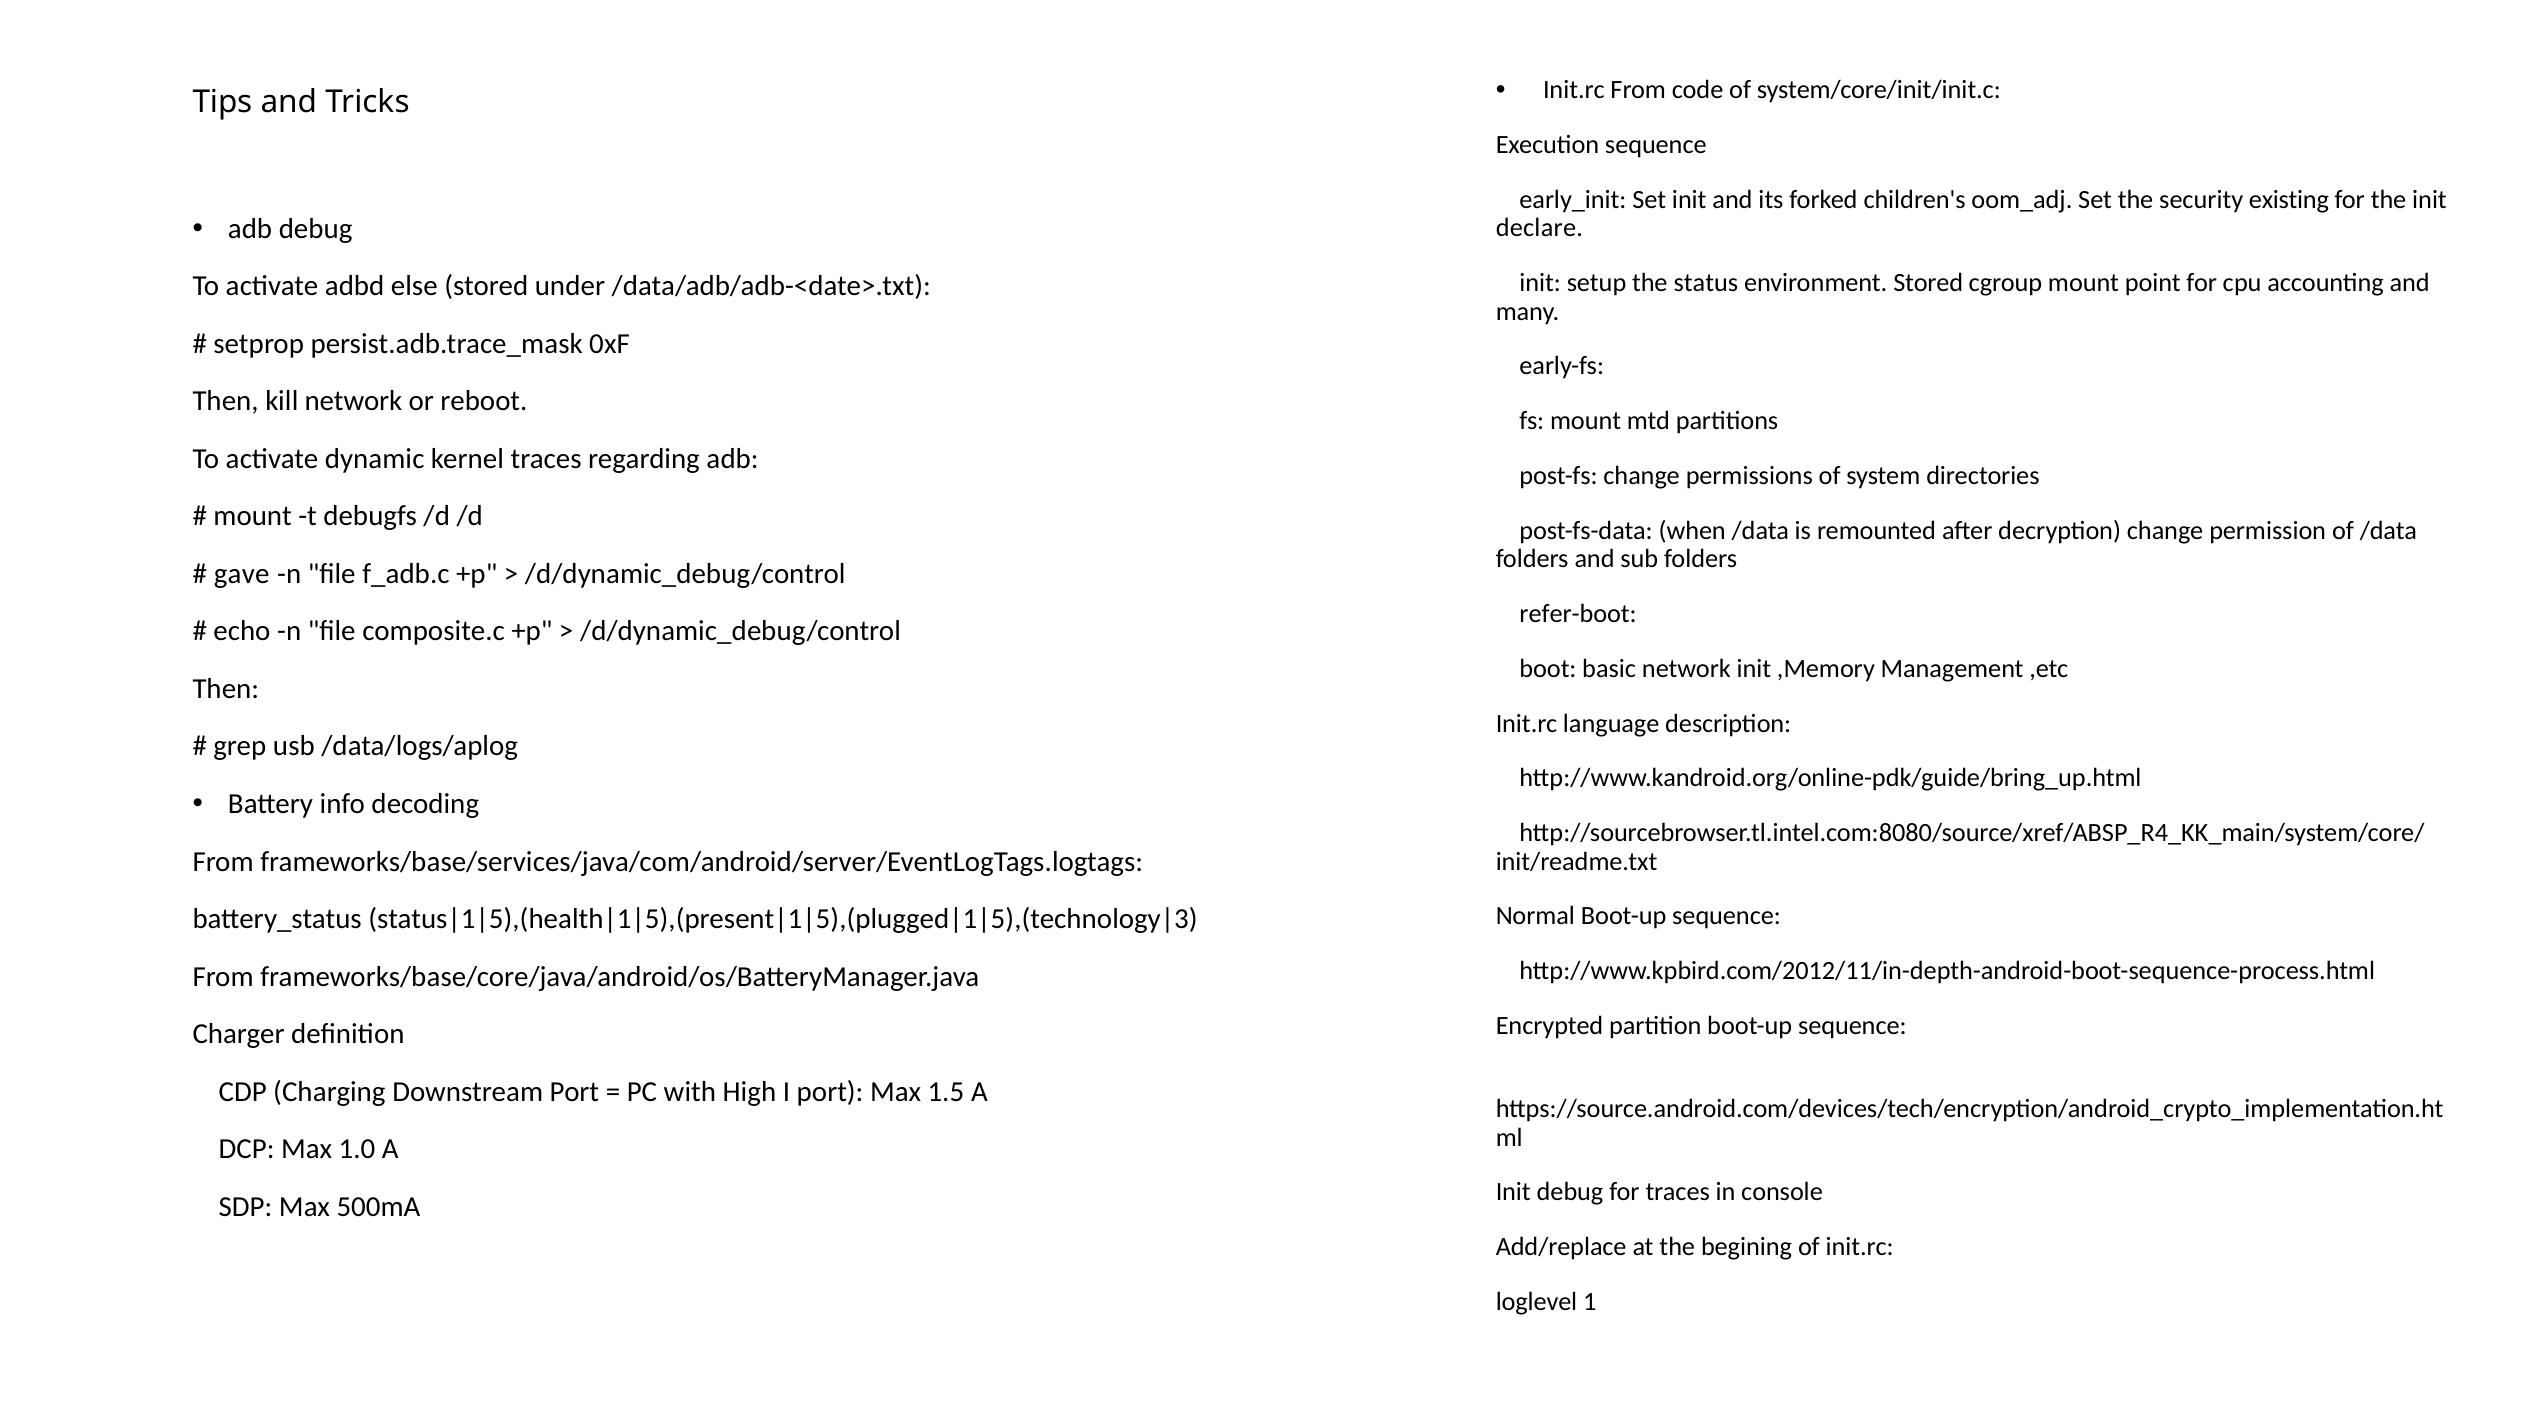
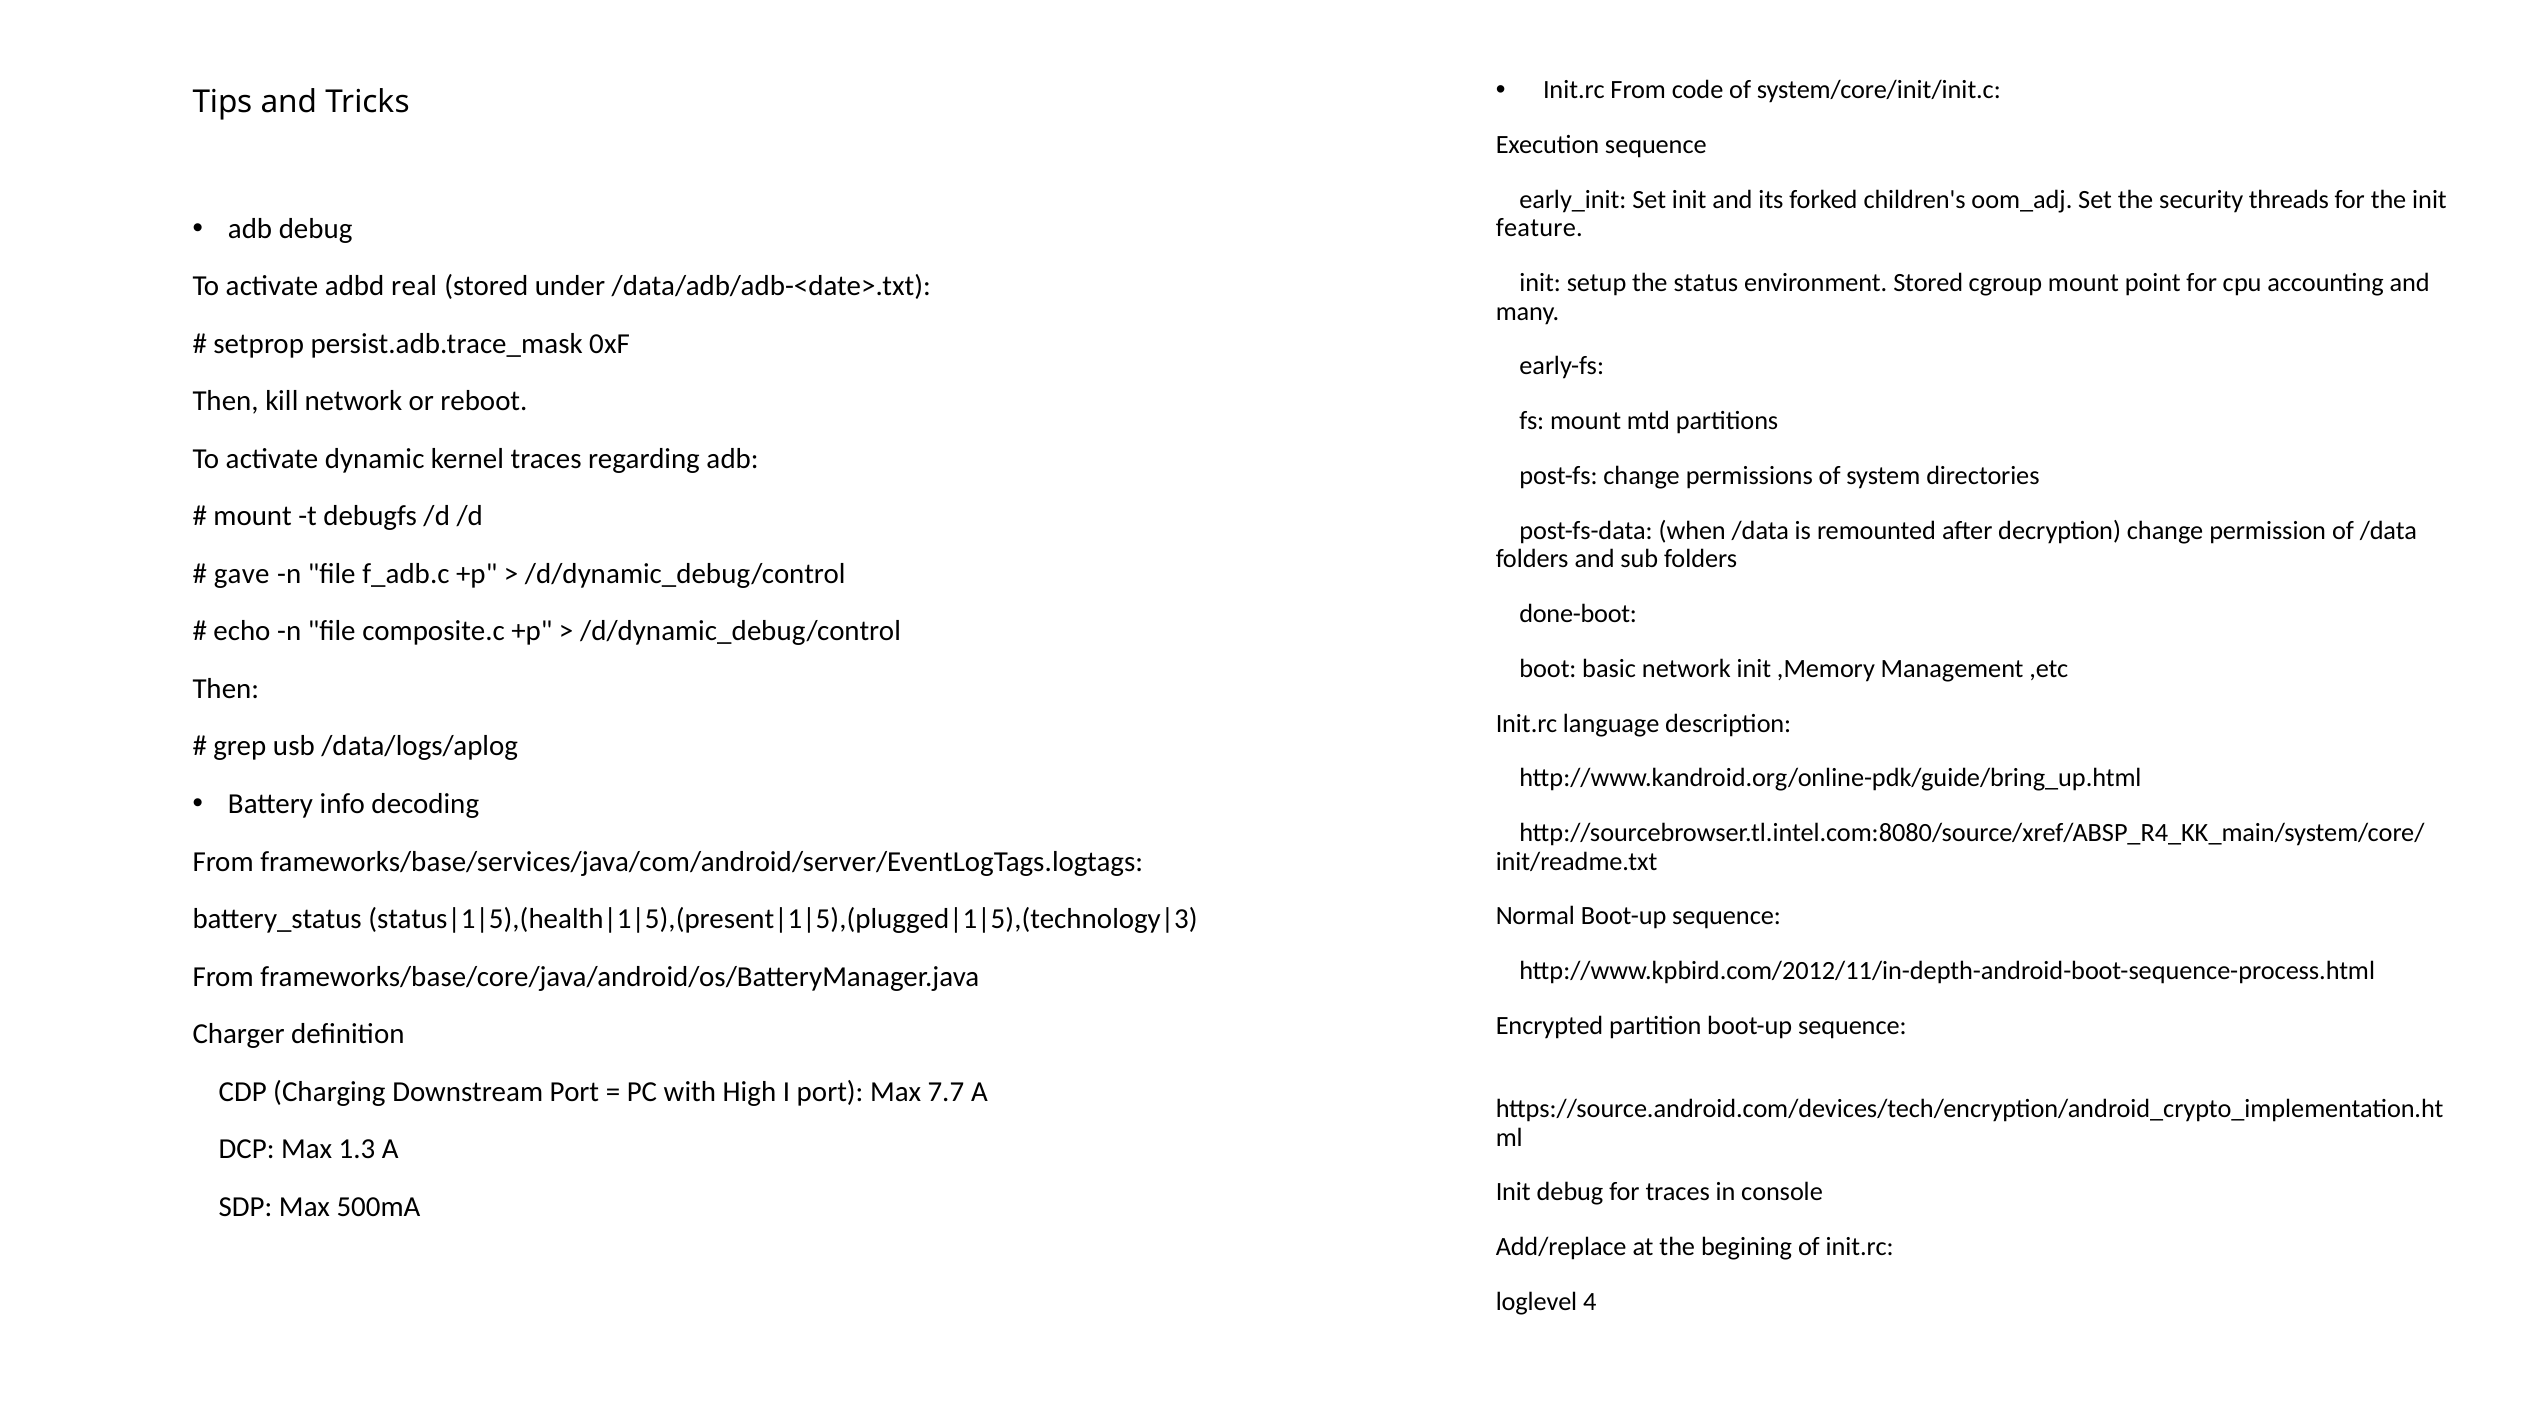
existing: existing -> threads (2289, 200)
declare: declare -> feature (1539, 228)
else: else -> real (414, 286)
refer-boot: refer-boot -> done-boot (1578, 614)
1.5: 1.5 -> 7.7 (946, 1092)
1.0: 1.0 -> 1.3 (357, 1150)
1: 1 -> 4 (1590, 1302)
